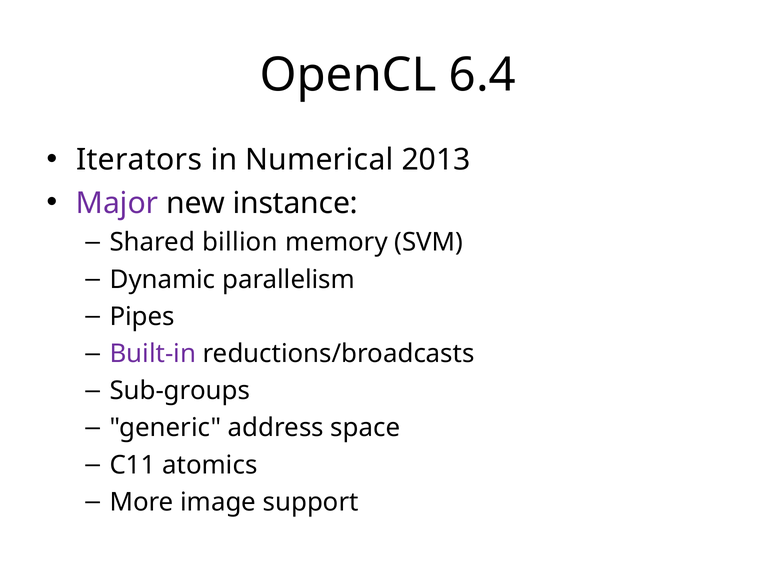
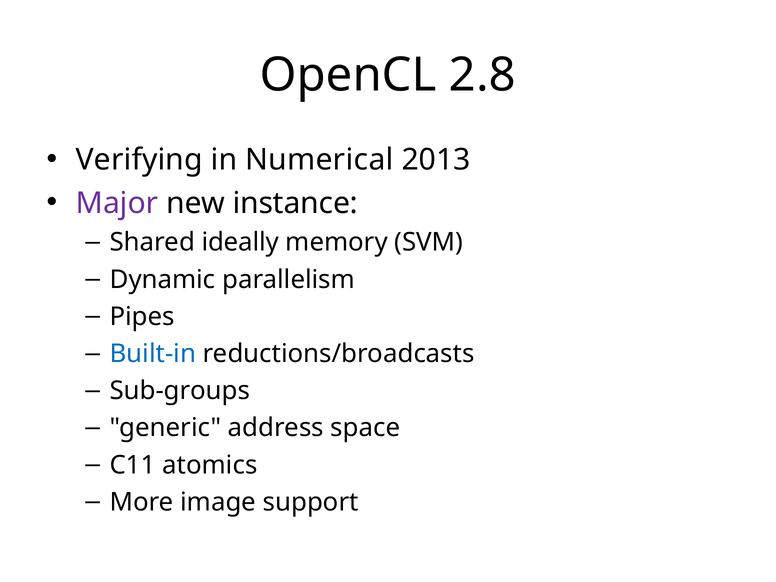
6.4: 6.4 -> 2.8 (482, 75)
Iterators: Iterators -> Verifying (139, 160)
billion: billion -> ideally (240, 242)
Built-in colour: purple -> blue (153, 354)
